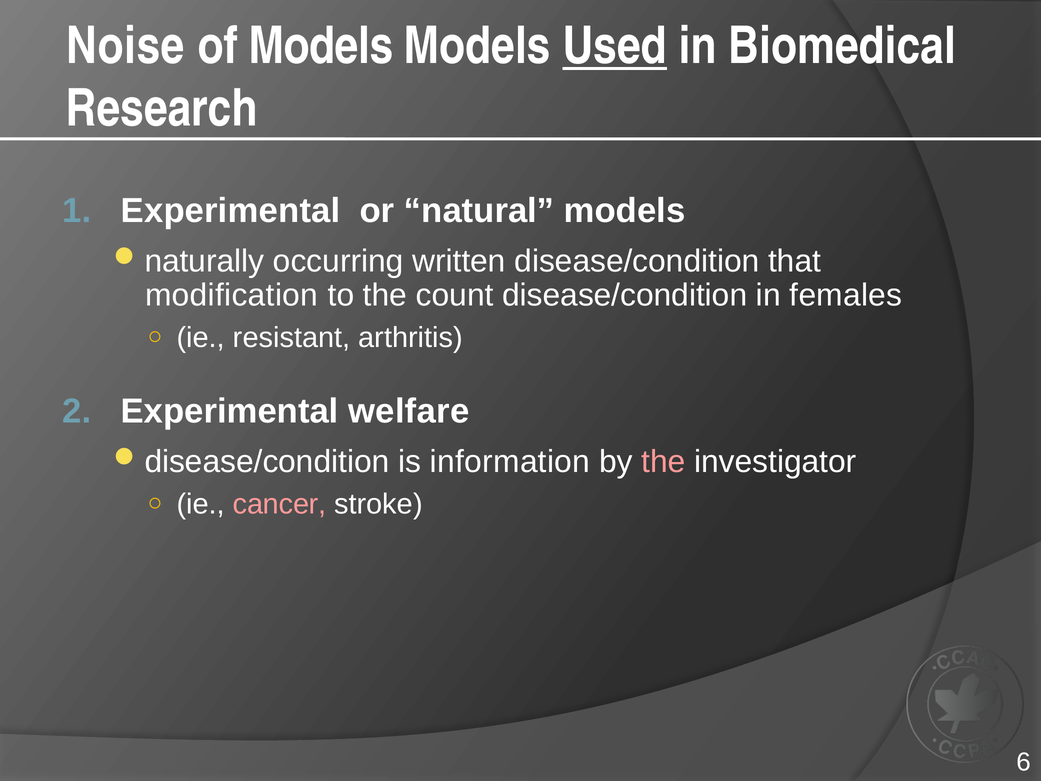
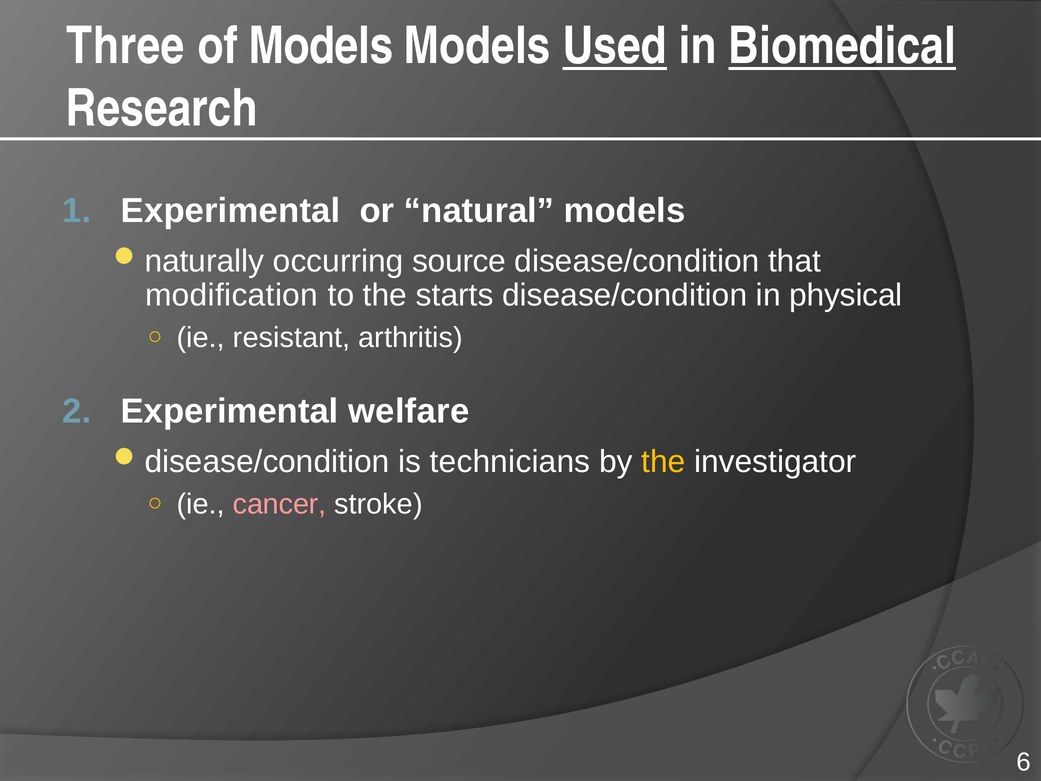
Noise: Noise -> Three (126, 46)
Biomedical underline: none -> present (842, 46)
written: written -> source (459, 261)
count: count -> starts (455, 295)
females: females -> physical (846, 295)
information: information -> technicians (510, 461)
the colour: pink -> yellow (663, 461)
